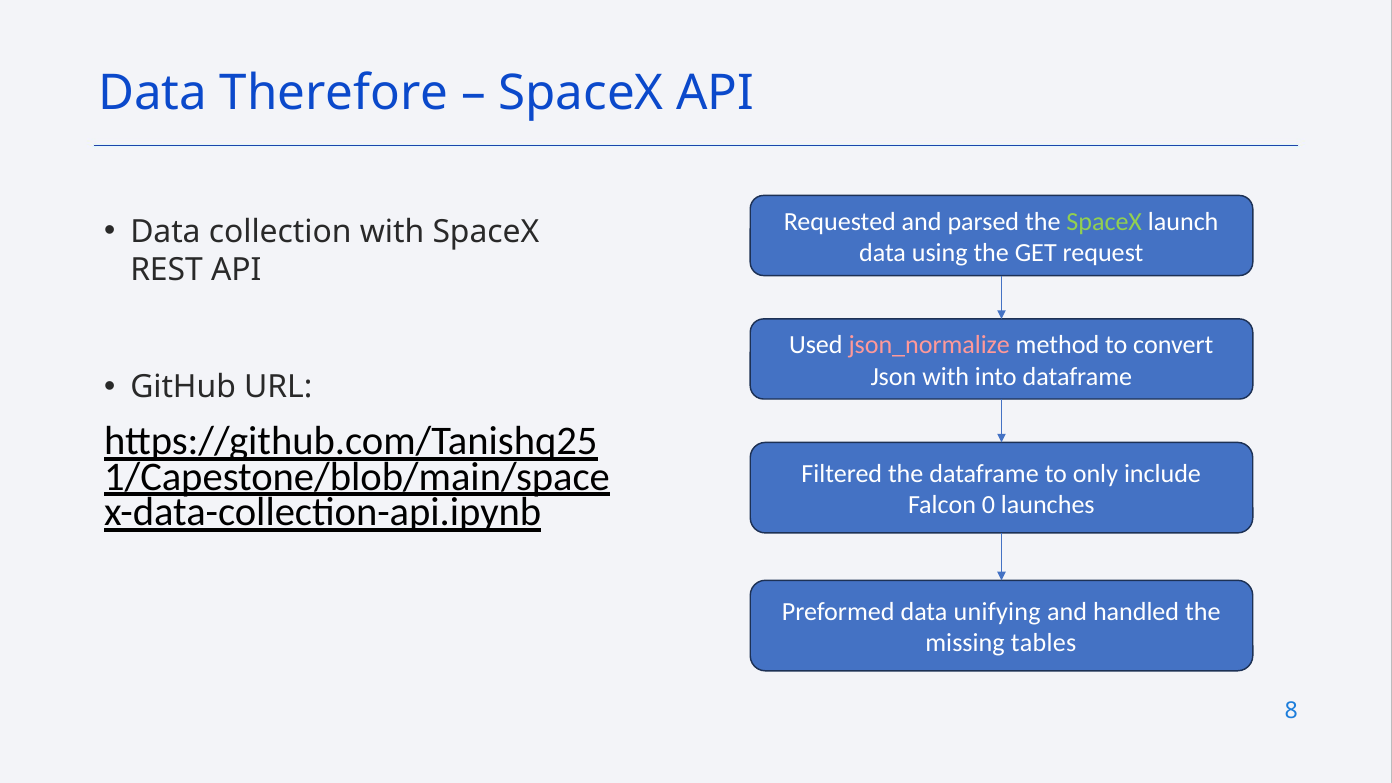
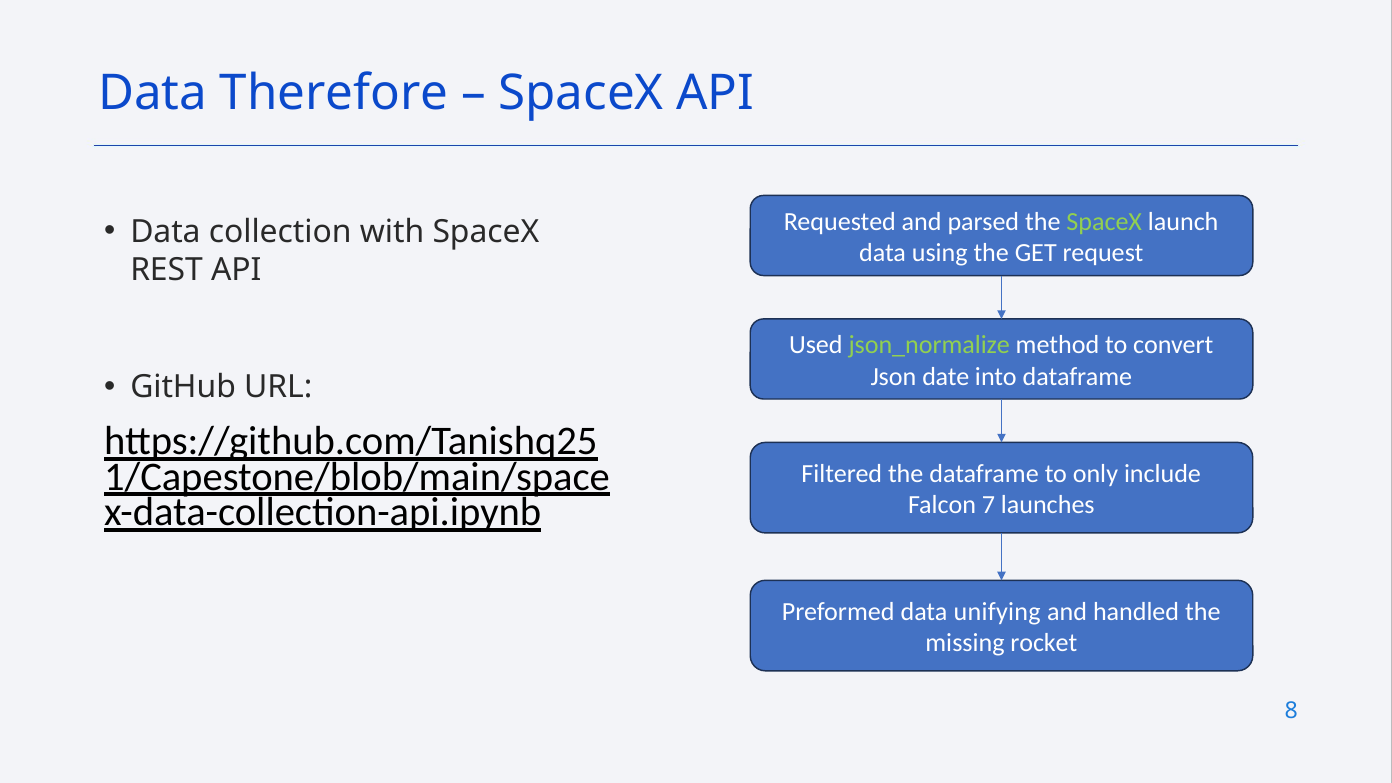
json_normalize colour: pink -> light green (929, 345)
Json with: with -> date (946, 376)
0: 0 -> 7 (988, 505)
tables: tables -> rocket (1044, 643)
